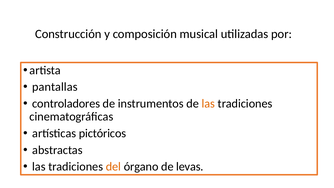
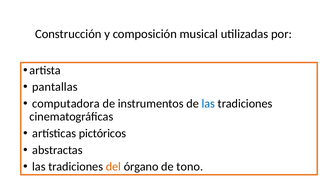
controladores: controladores -> computadora (66, 103)
las colour: orange -> blue (208, 103)
levas: levas -> tono (190, 167)
